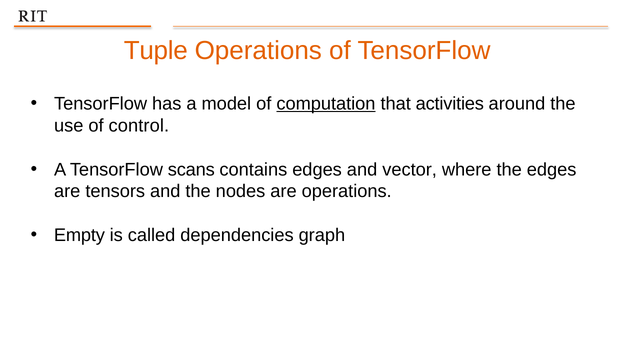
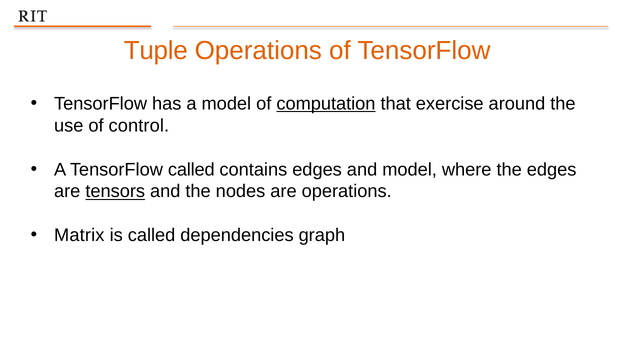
activities: activities -> exercise (450, 104)
TensorFlow scans: scans -> called (191, 169)
and vector: vector -> model (410, 169)
tensors underline: none -> present (115, 191)
Empty: Empty -> Matrix (79, 235)
